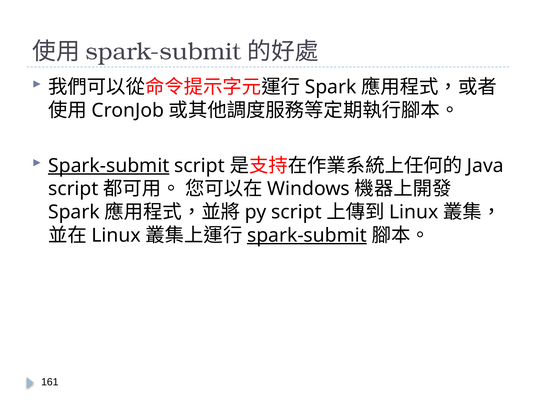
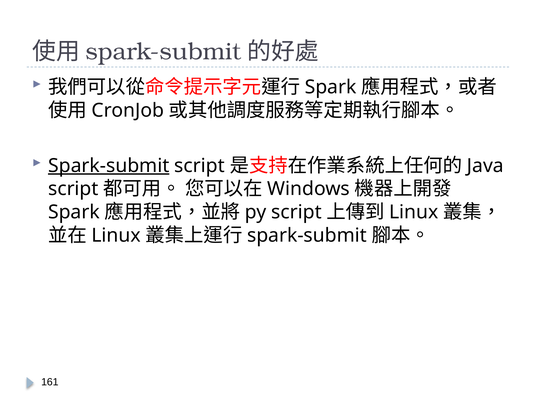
spark-submit underline: present -> none (307, 235)
